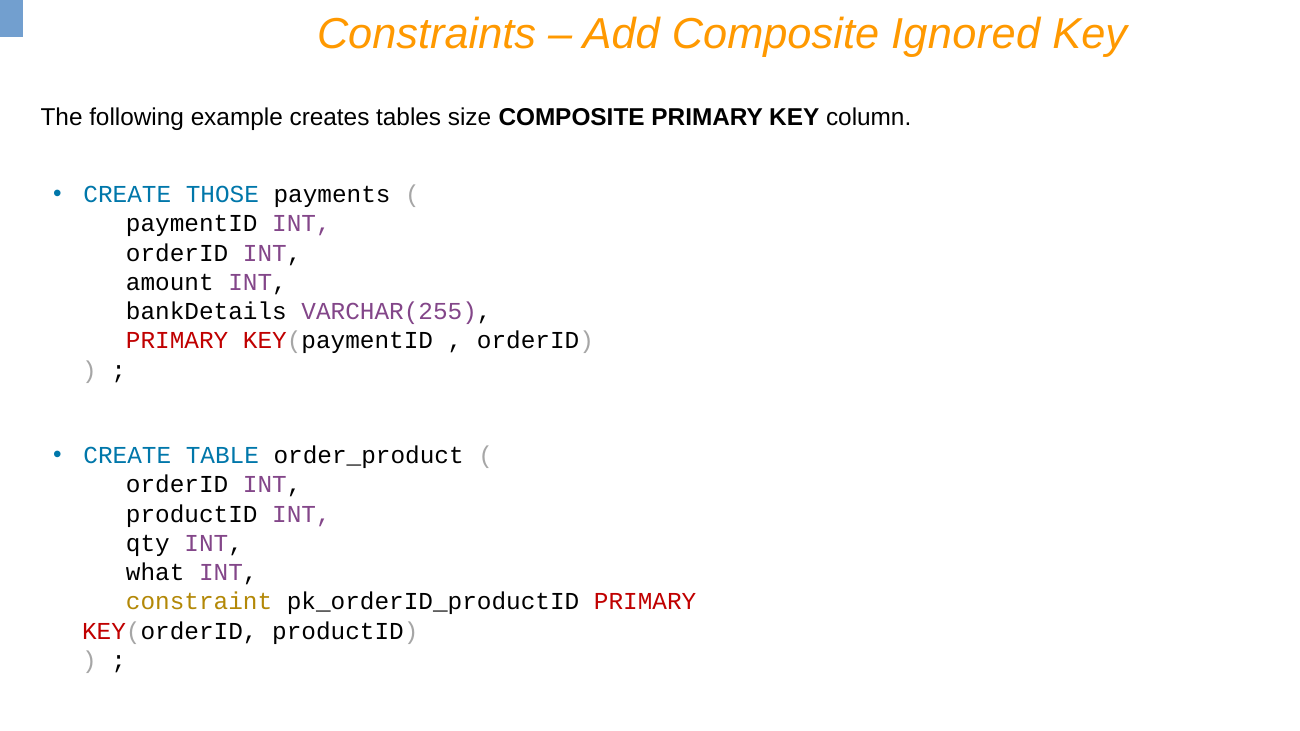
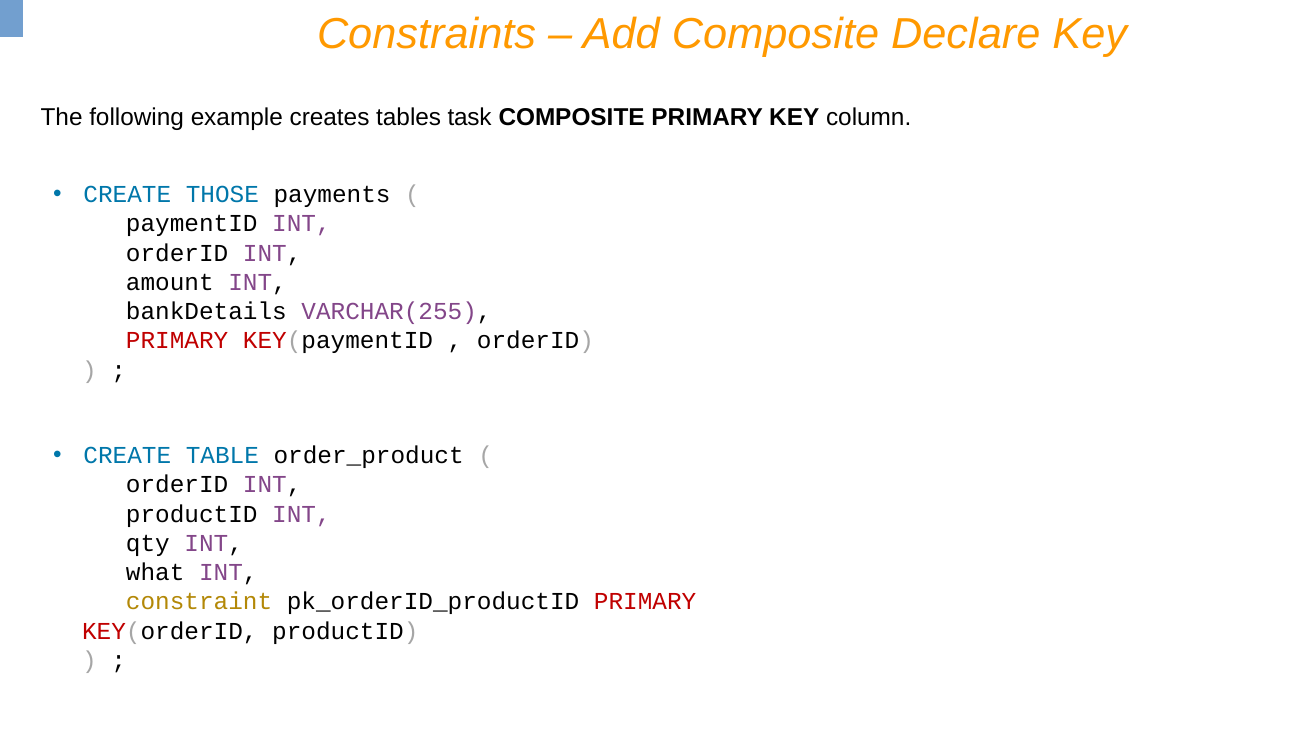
Ignored: Ignored -> Declare (966, 34)
size: size -> task (470, 118)
